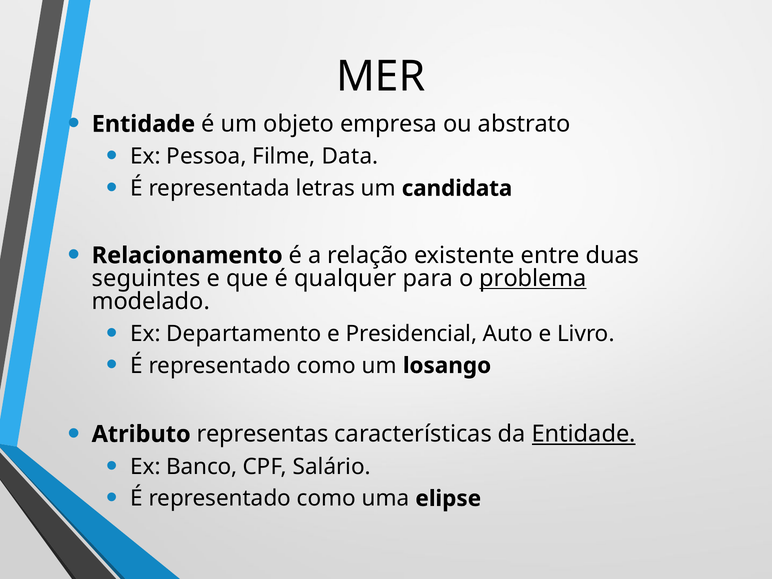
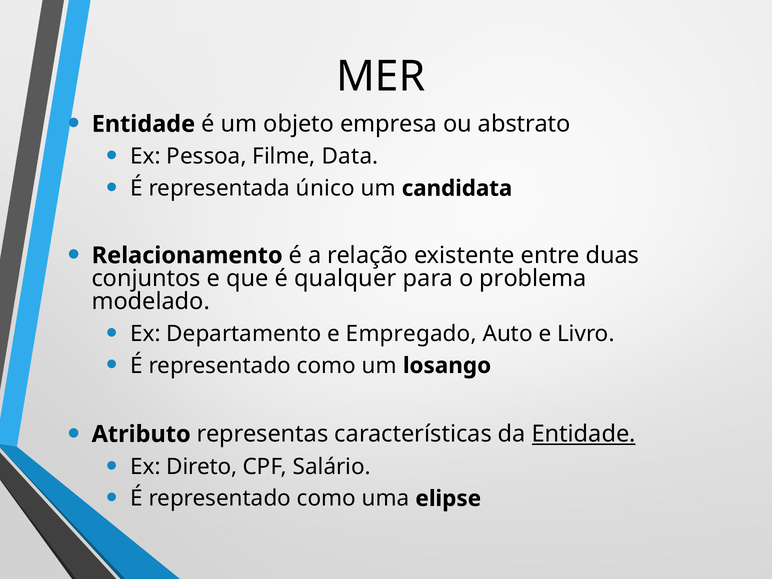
letras: letras -> único (325, 188)
seguintes: seguintes -> conjuntos (146, 278)
problema underline: present -> none (533, 278)
Presidencial: Presidencial -> Empregado (411, 334)
Banco: Banco -> Direto (202, 467)
